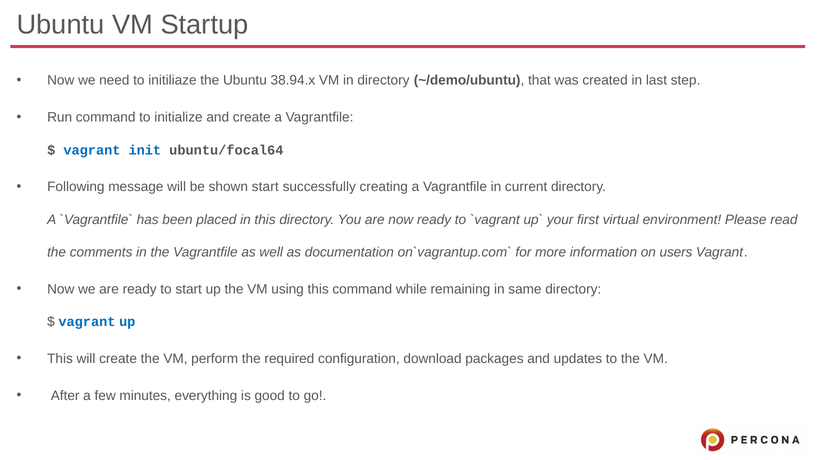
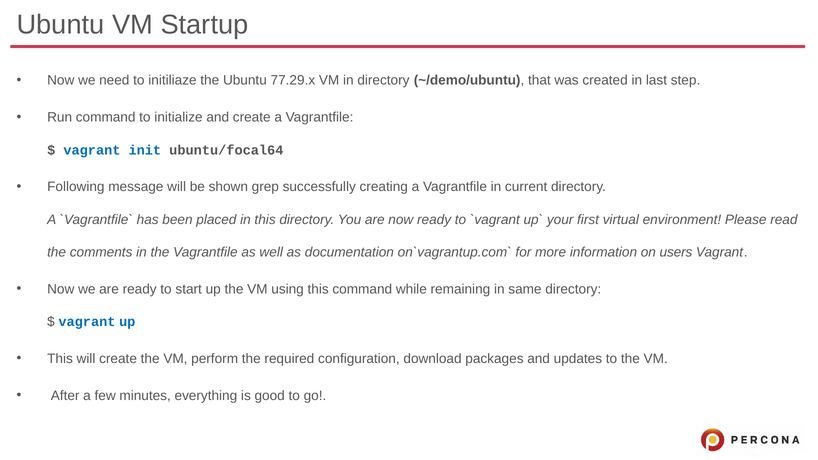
38.94.x: 38.94.x -> 77.29.x (293, 81)
shown start: start -> grep (265, 187)
